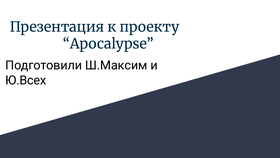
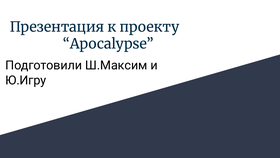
Ю.Всех: Ю.Всех -> Ю.Игру (26, 80)
